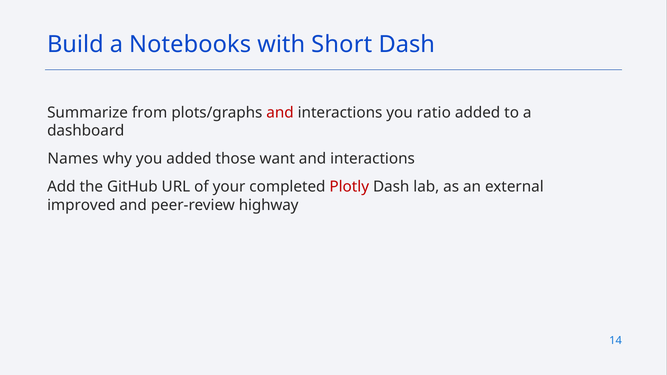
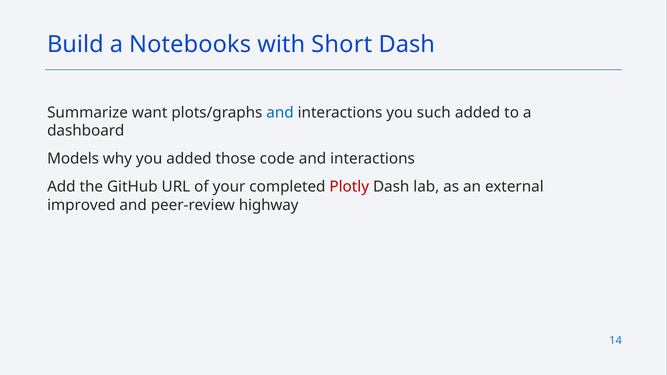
from: from -> want (150, 113)
and colour: red -> blue (280, 113)
ratio: ratio -> such (434, 113)
Names: Names -> Models (73, 159)
want: want -> code (277, 159)
